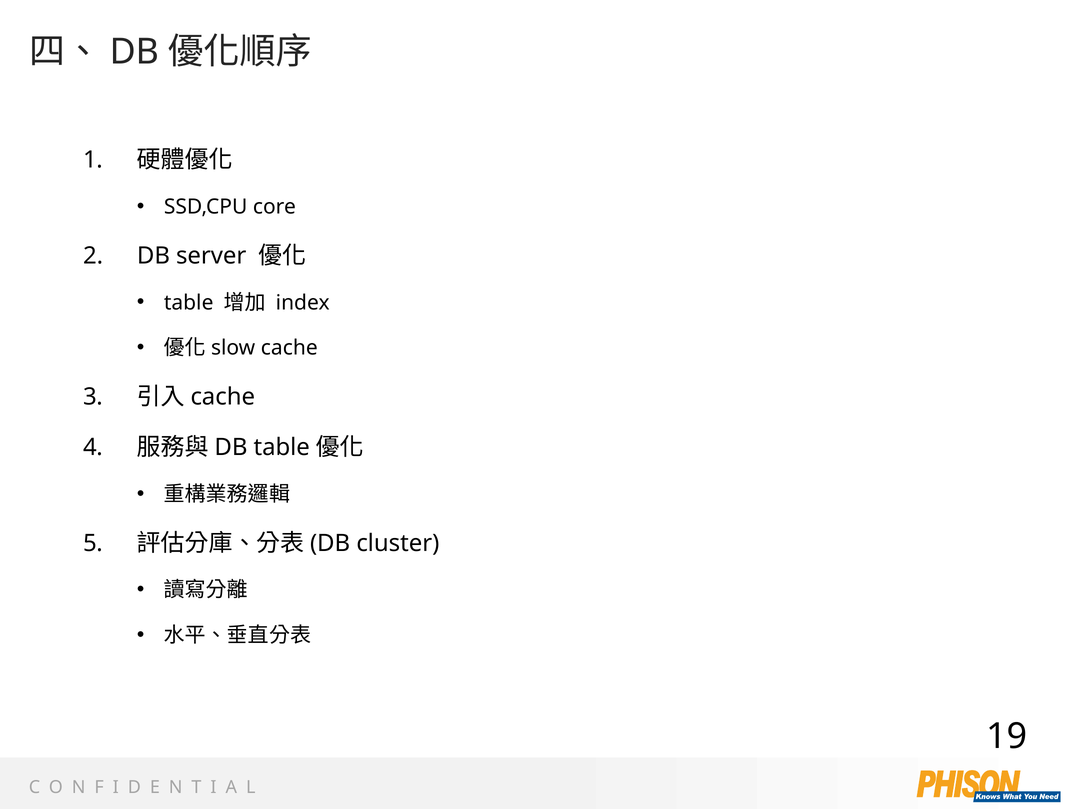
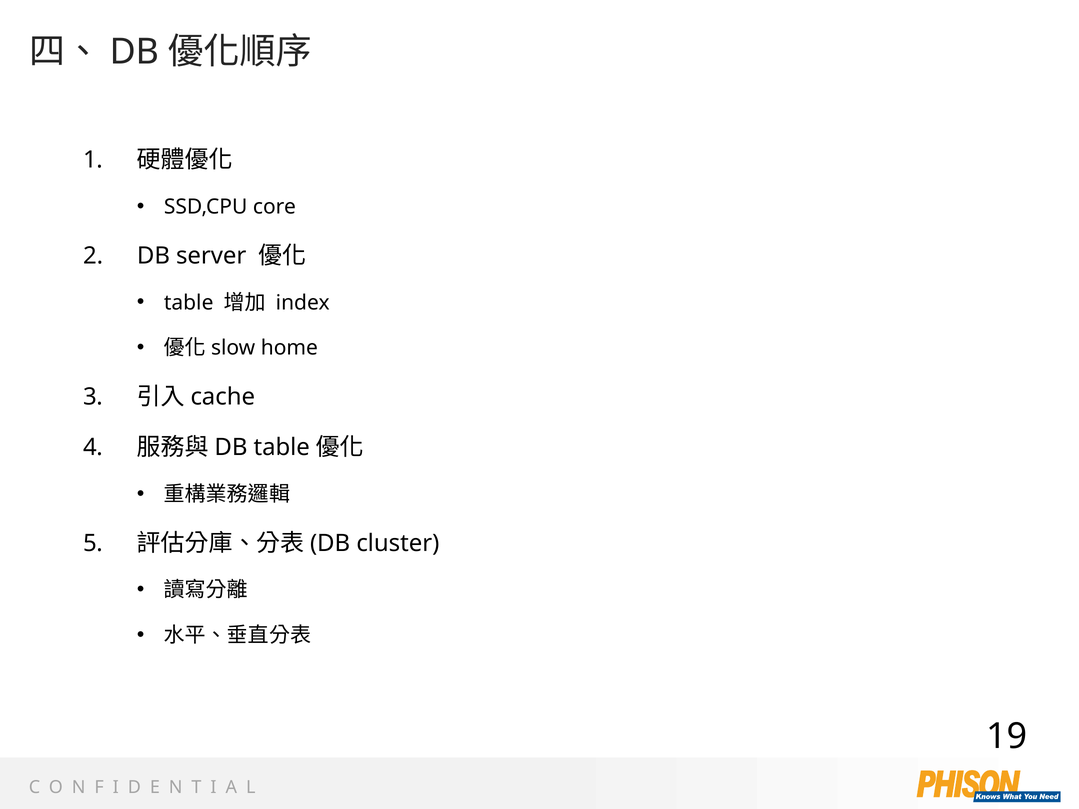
cache: cache -> home (289, 348)
